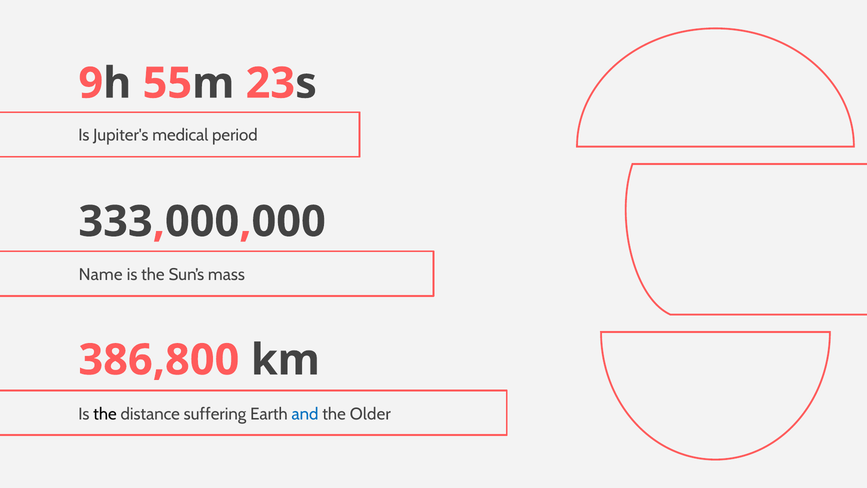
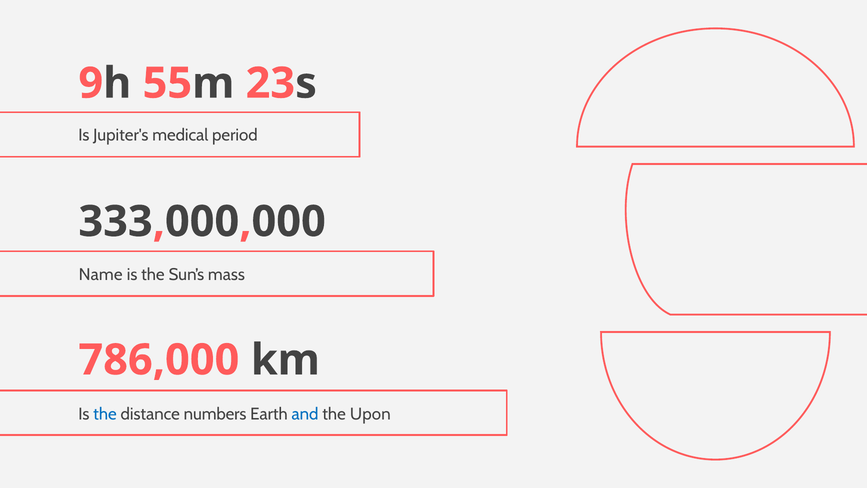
386,800: 386,800 -> 786,000 (159, 360)
the colour: black -> blue (105, 414)
suffering: suffering -> numbers (215, 414)
Older: Older -> Upon (370, 414)
